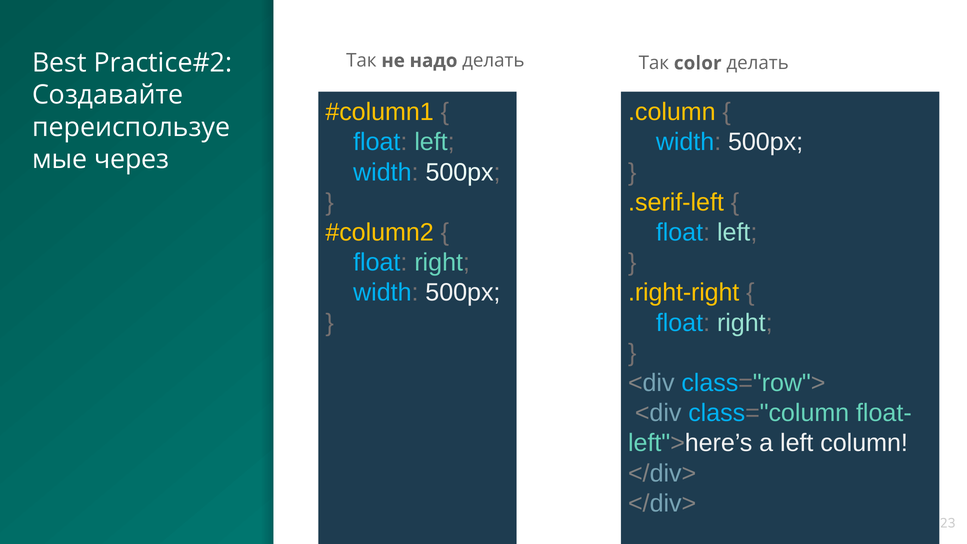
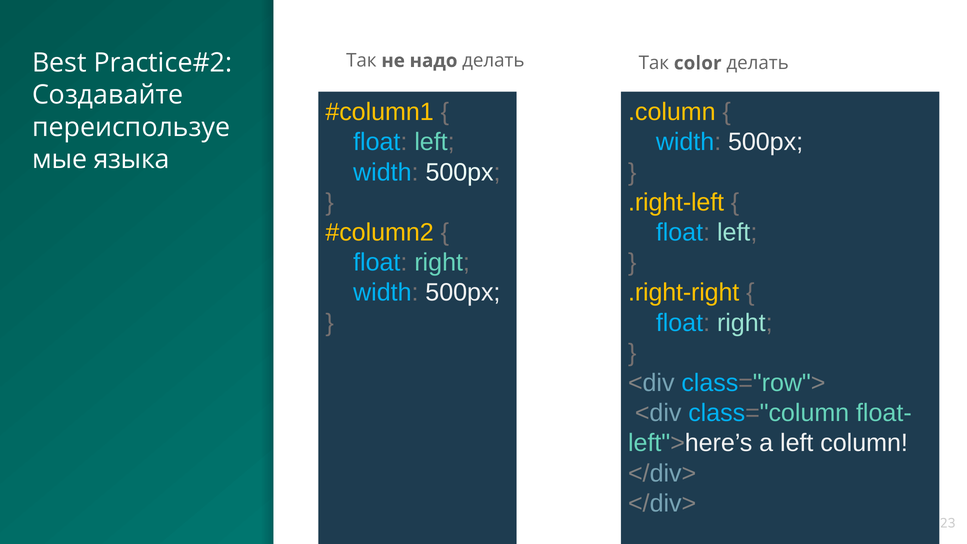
через: через -> языка (132, 159)
.serif-left: .serif-left -> .right-left (676, 202)
